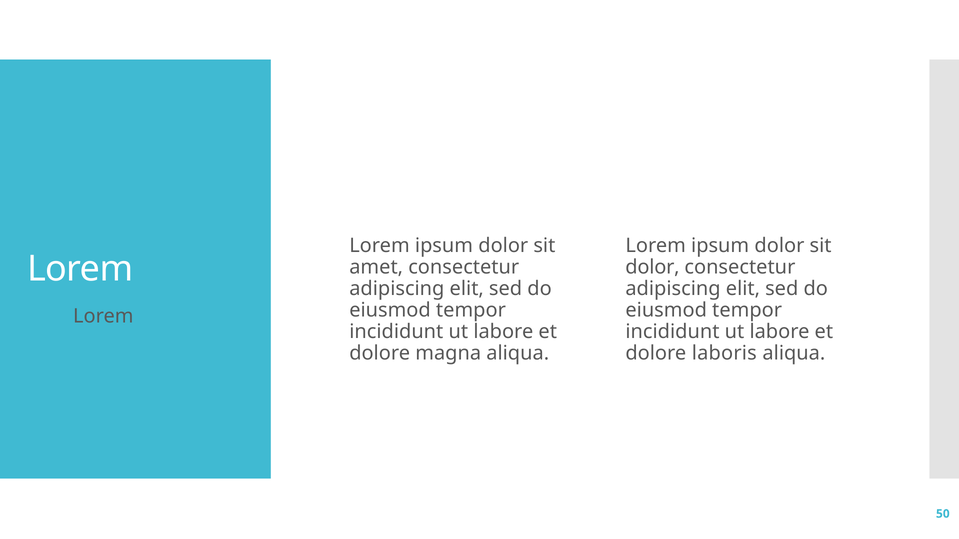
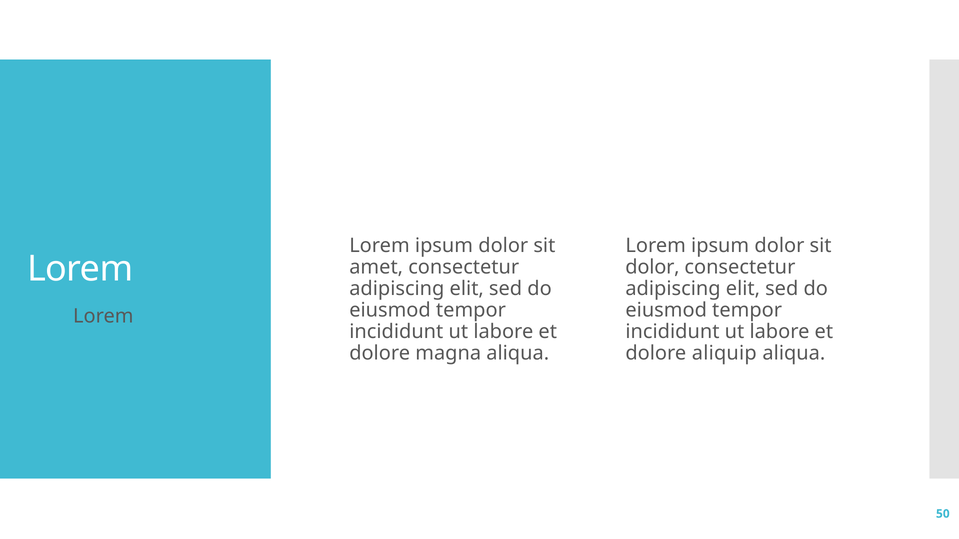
laboris: laboris -> aliquip (724, 354)
